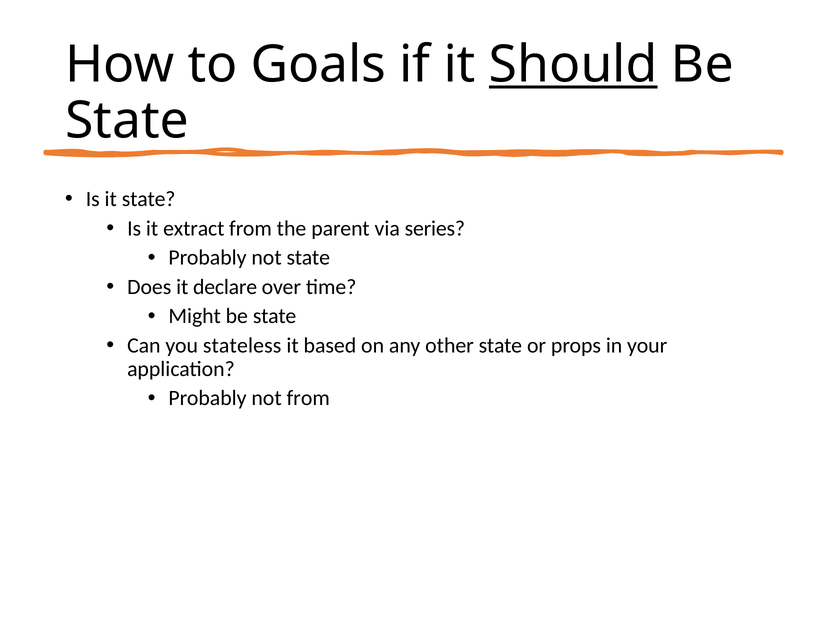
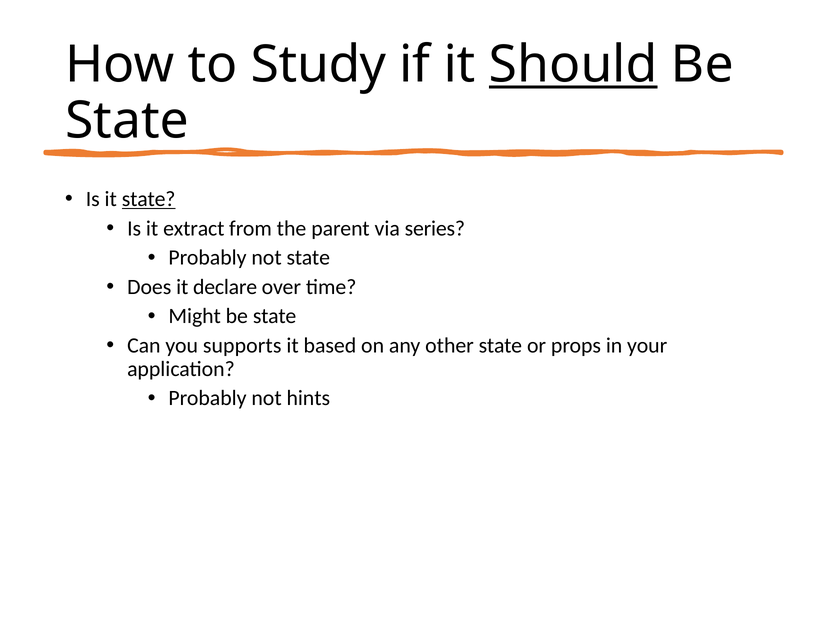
Goals: Goals -> Study (319, 65)
state underline: none -> present (149, 199)
stateless: stateless -> supports (242, 346)
not from: from -> hints (308, 398)
